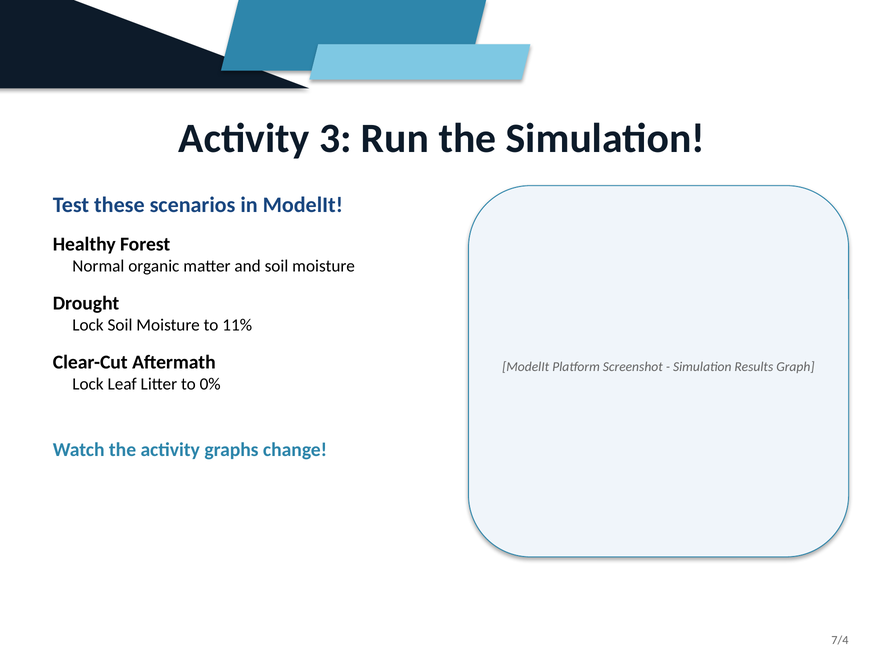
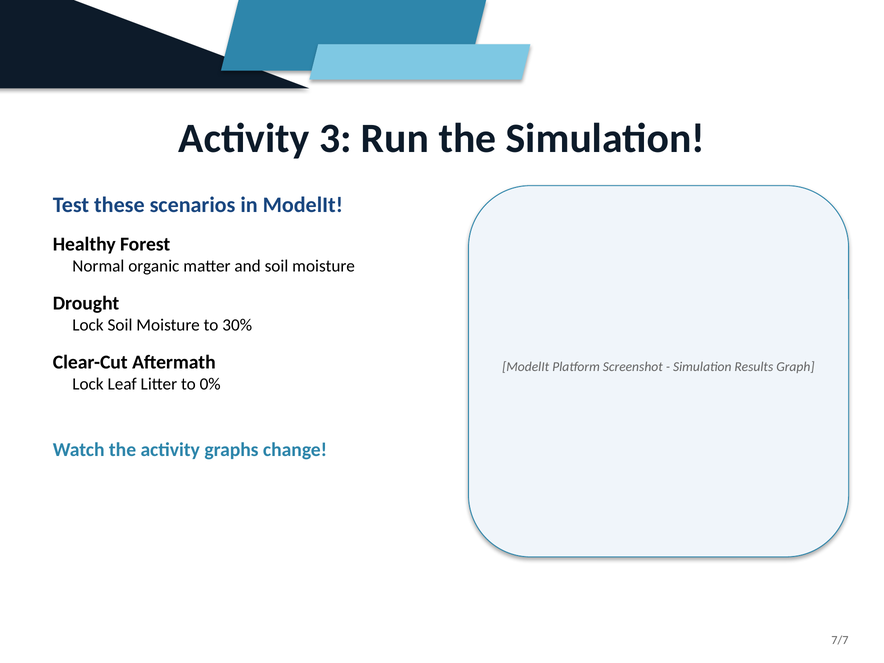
11%: 11% -> 30% (237, 325)
7/4: 7/4 -> 7/7 (840, 640)
